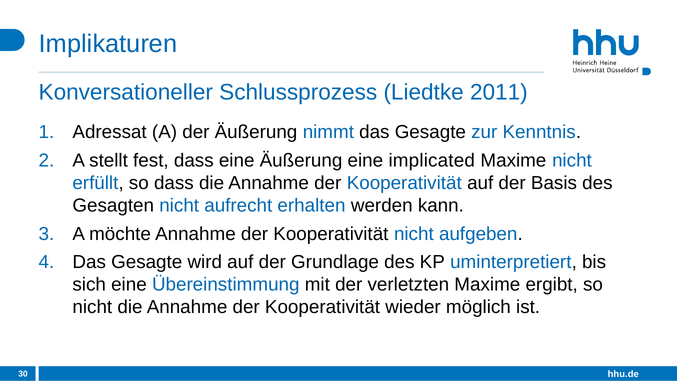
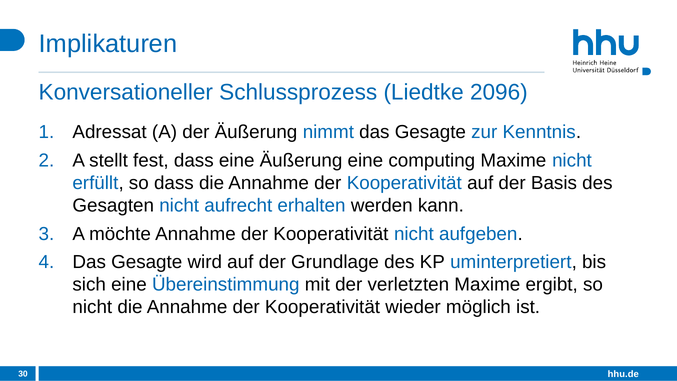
2011: 2011 -> 2096 (499, 92)
implicated: implicated -> computing (432, 161)
